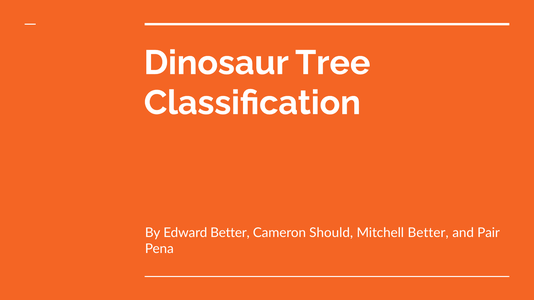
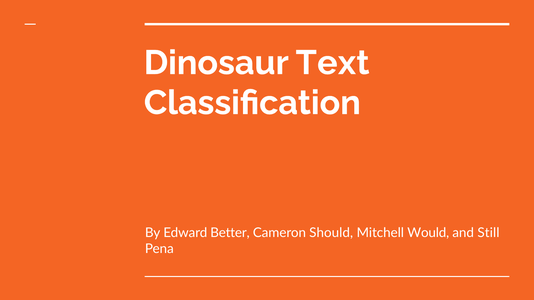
Tree: Tree -> Text (333, 63)
Mitchell Better: Better -> Would (428, 233)
Pair: Pair -> Still (488, 233)
